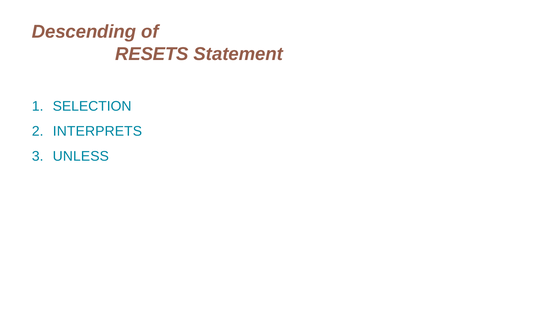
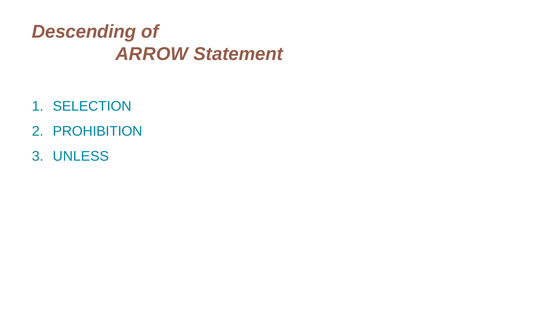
RESETS: RESETS -> ARROW (152, 54)
INTERPRETS: INTERPRETS -> PROHIBITION (98, 131)
